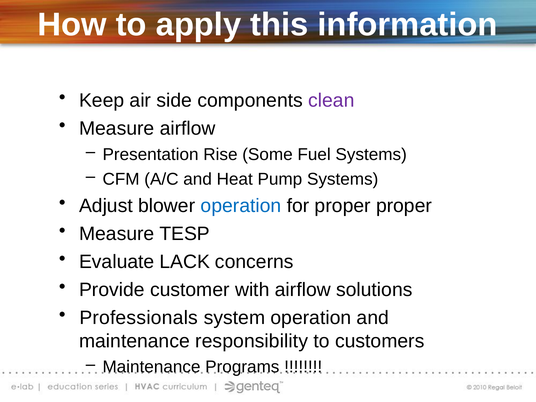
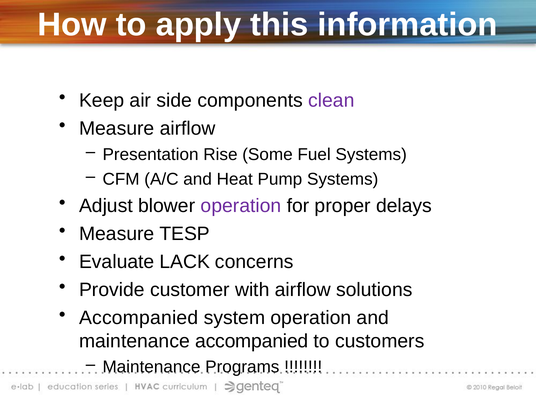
operation colour: blue -> purple (241, 206)
proper proper: proper -> delays (404, 206)
Professionals: Professionals -> Accompanied (139, 318)
maintenance responsibility: responsibility -> accompanied (252, 341)
